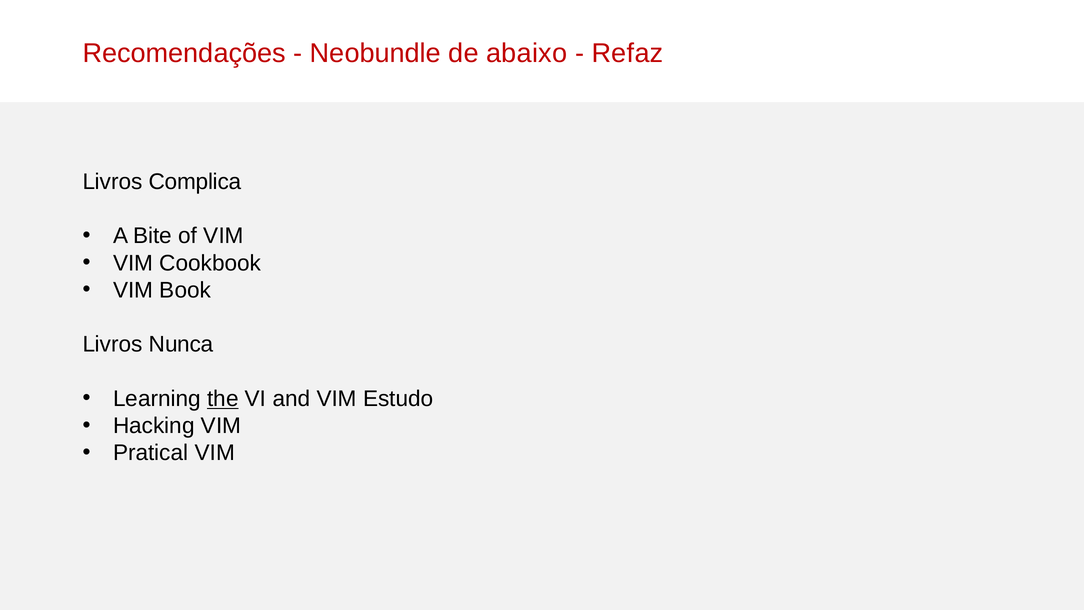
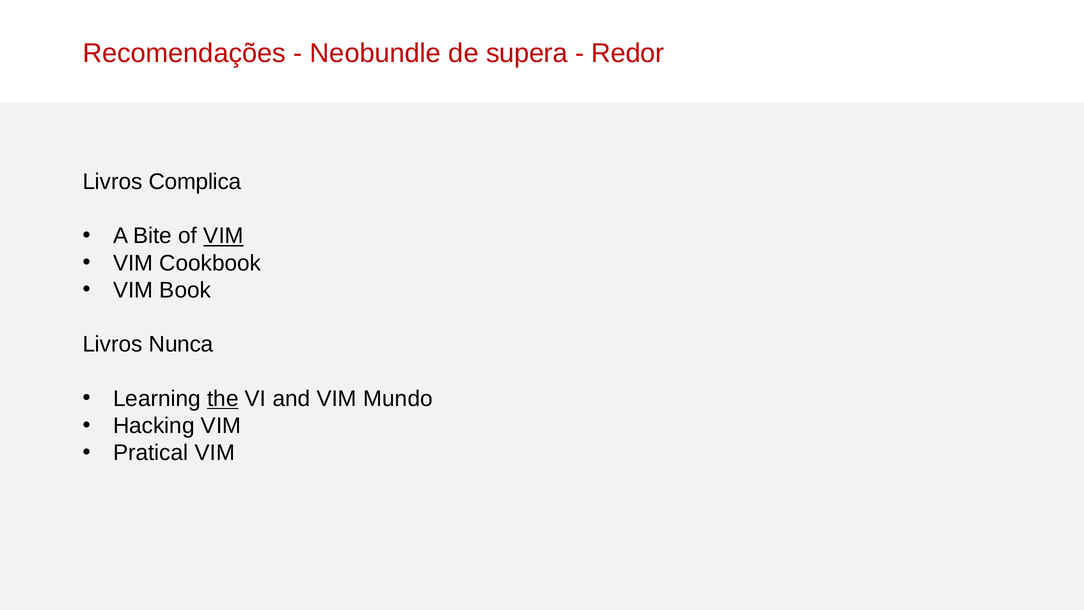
abaixo: abaixo -> supera (527, 53)
Refaz: Refaz -> Redor (628, 53)
VIM underline: none -> present (224, 236)
Estudo: Estudo -> Mundo (398, 399)
